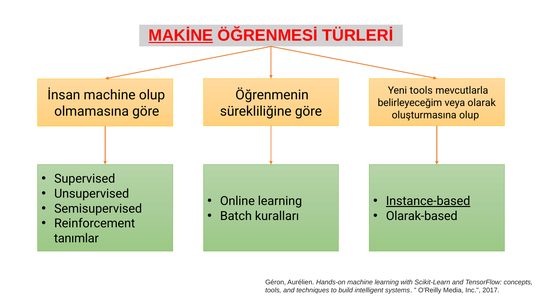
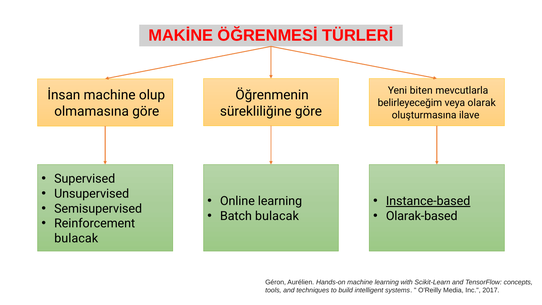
MAKİNE underline: present -> none (181, 35)
Yeni tools: tools -> biten (421, 91)
oluşturmasına olup: olup -> ilave (469, 115)
Batch kuralları: kuralları -> bulacak (277, 216)
tanımlar: tanımlar -> bulacak (76, 238)
